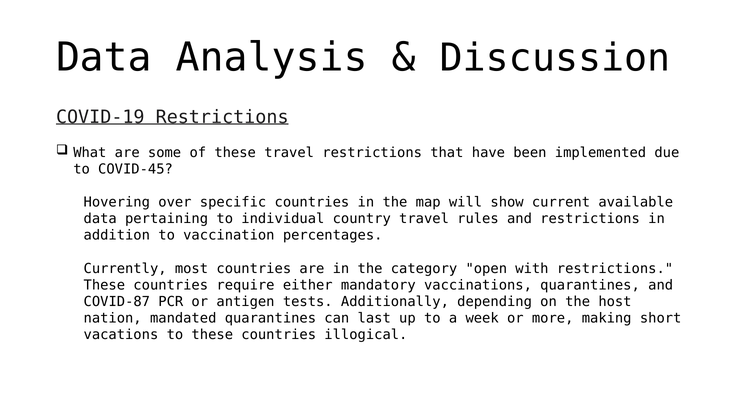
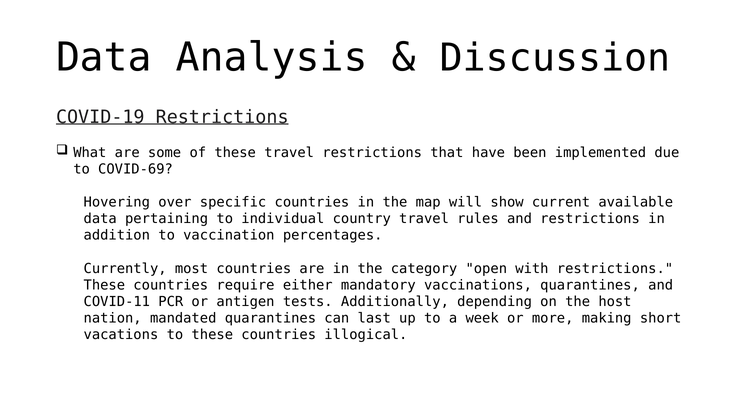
COVID-45: COVID-45 -> COVID-69 (136, 169)
COVID-87: COVID-87 -> COVID-11 (117, 302)
